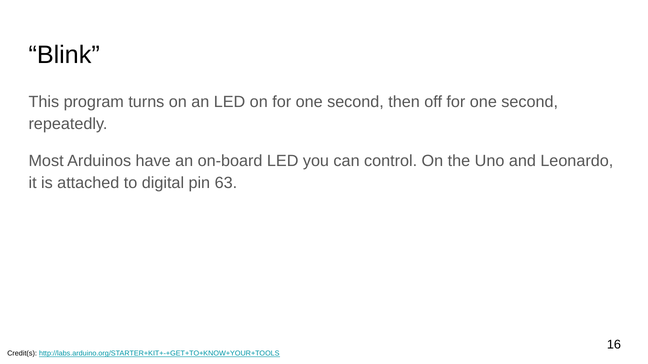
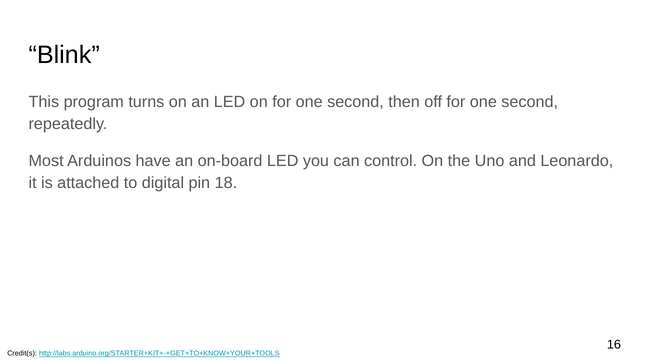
63: 63 -> 18 (226, 183)
